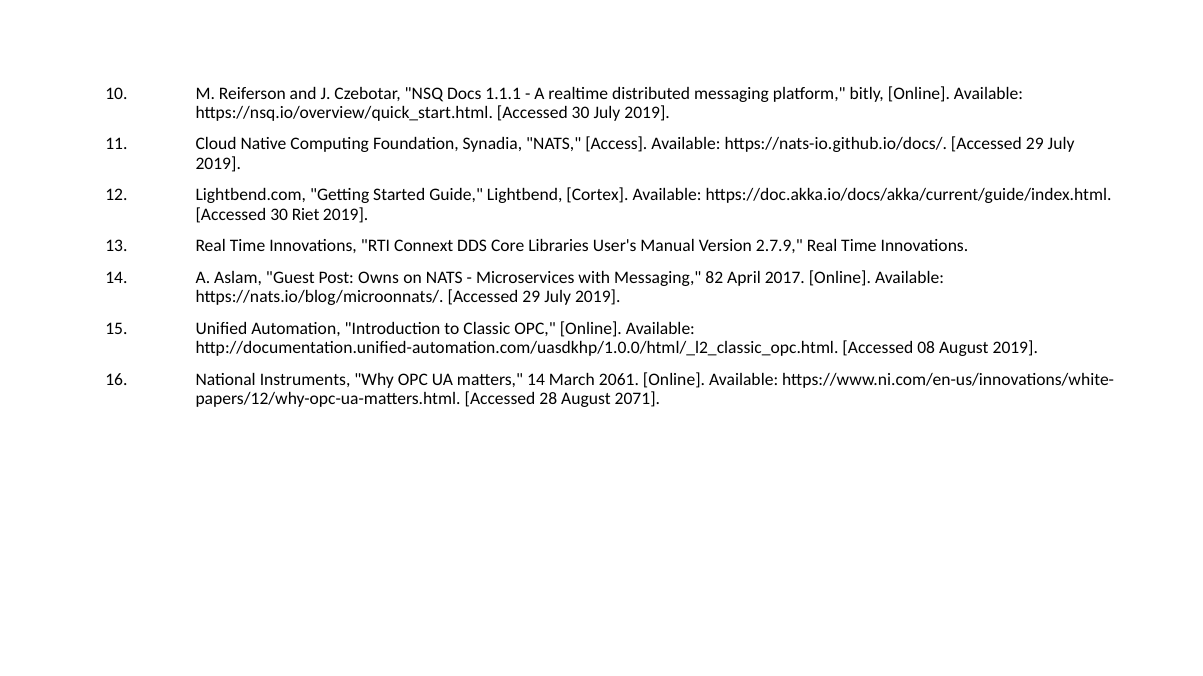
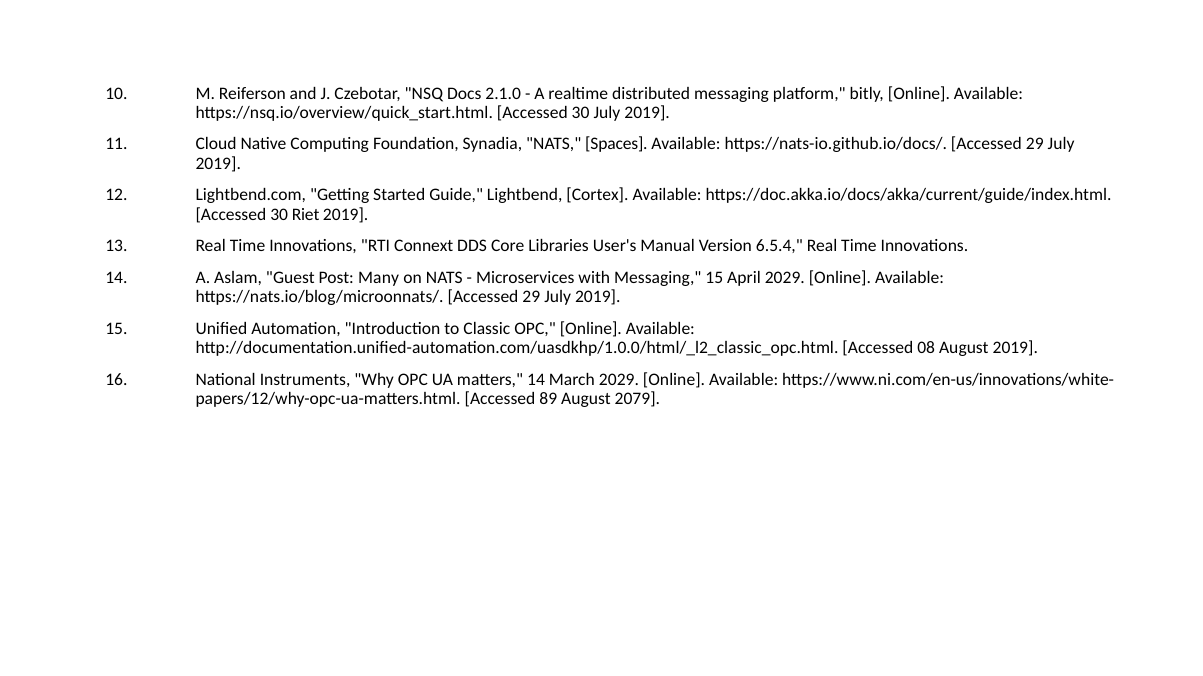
1.1.1: 1.1.1 -> 2.1.0 (503, 93)
Access: Access -> Spaces (616, 144)
2.7.9: 2.7.9 -> 6.5.4 (779, 246)
Owns: Owns -> Many (379, 278)
Messaging 82: 82 -> 15 (714, 278)
April 2017: 2017 -> 2029 (785, 278)
March 2061: 2061 -> 2029 (619, 380)
28: 28 -> 89 (548, 399)
2071: 2071 -> 2079 (637, 399)
